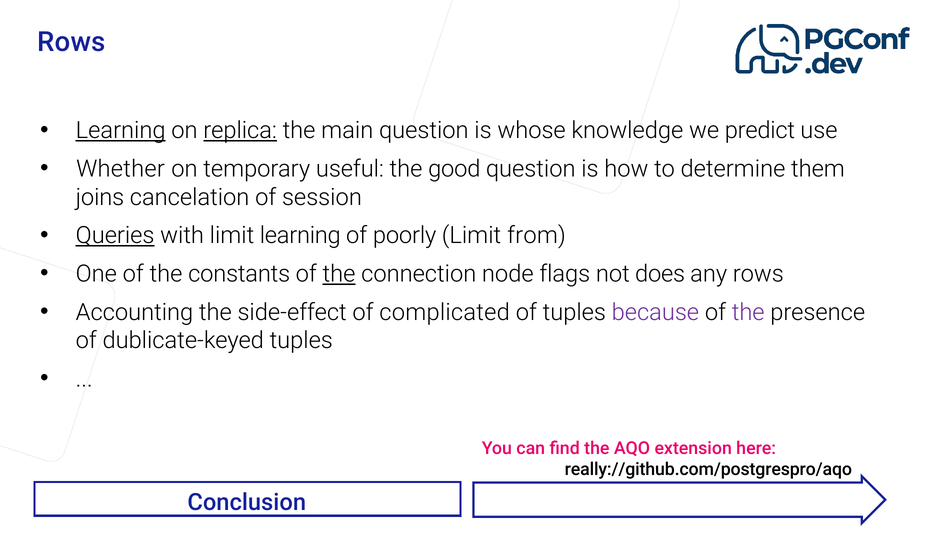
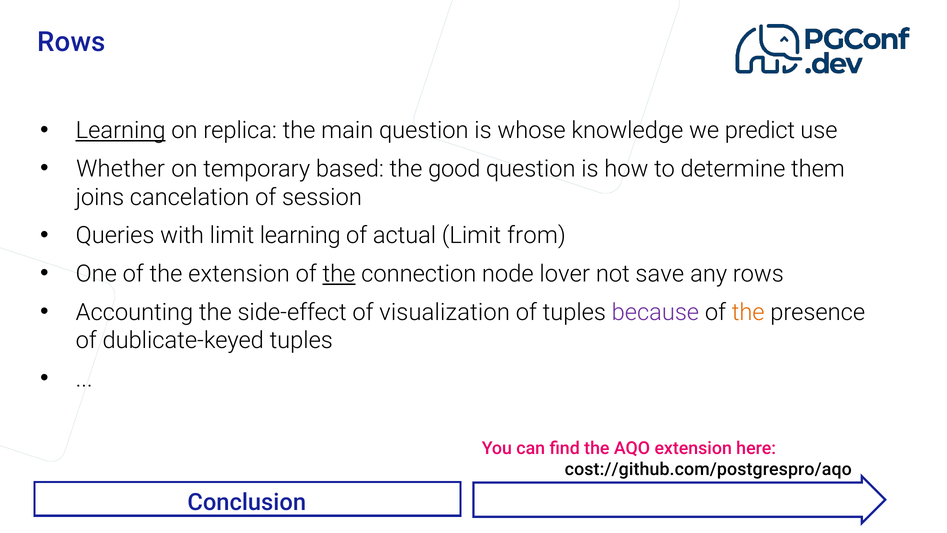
replica underline: present -> none (240, 130)
useful: useful -> based (350, 169)
Queries underline: present -> none (115, 235)
poorly: poorly -> actual (405, 235)
the constants: constants -> extension (239, 274)
flags: flags -> lover (565, 274)
does: does -> save (660, 274)
complicated: complicated -> visualization (445, 312)
the colour: purple -> orange (748, 312)
really://github.com/postgrespro/aqo: really://github.com/postgrespro/aqo -> cost://github.com/postgrespro/aqo (708, 469)
